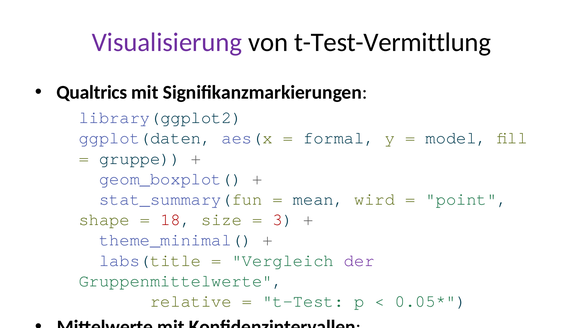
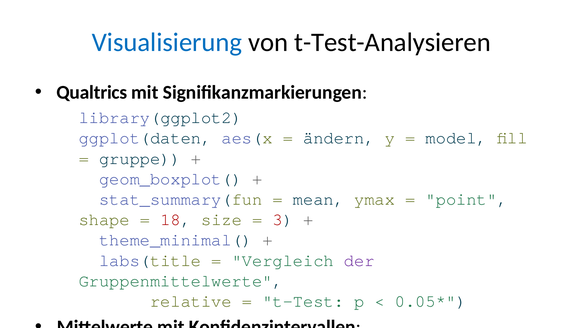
Visualisierung colour: purple -> blue (167, 42)
t-Test-Vermittlung: t-Test-Vermittlung -> t-Test-Analysieren (393, 42)
formal: formal -> ändern (339, 138)
mean wird: wird -> ymax (375, 199)
